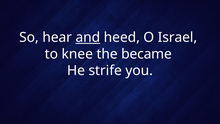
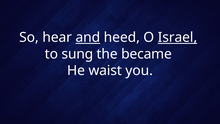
Israel underline: none -> present (178, 37)
knee: knee -> sung (77, 54)
strife: strife -> waist (105, 70)
